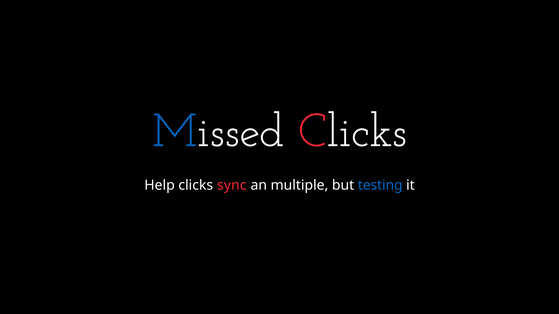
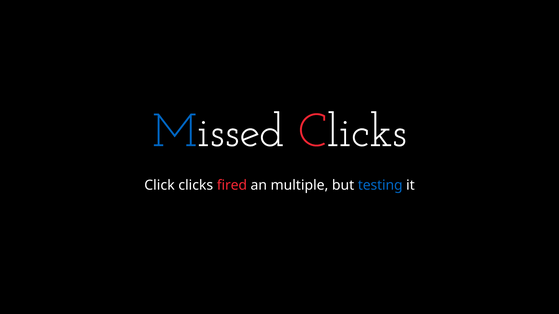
Help: Help -> Click (159, 185)
sync: sync -> fired (232, 185)
